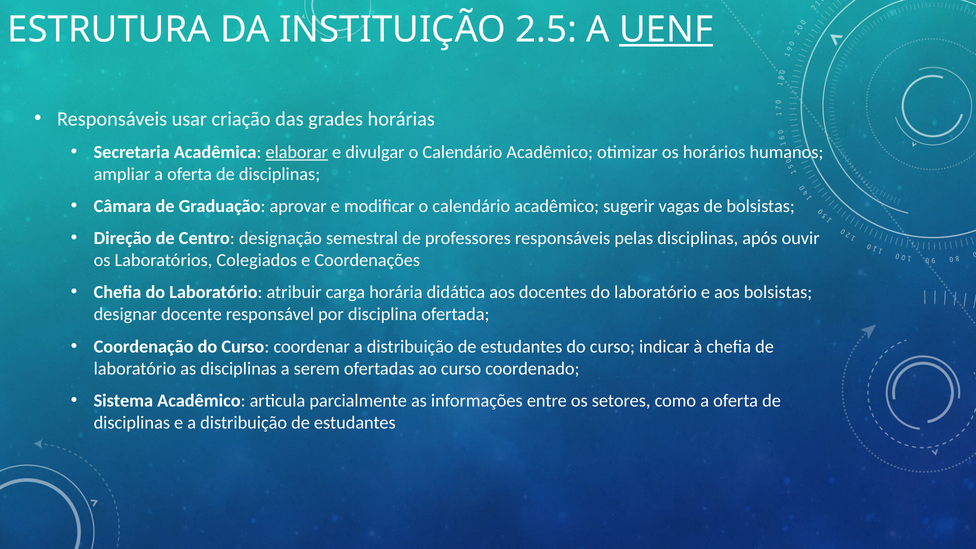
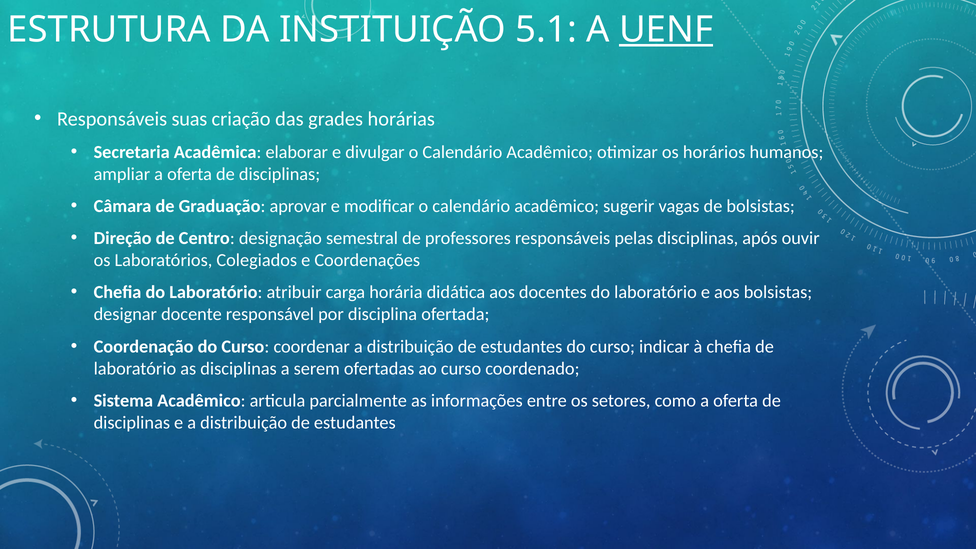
2.5: 2.5 -> 5.1 (546, 29)
usar: usar -> suas (189, 119)
elaborar underline: present -> none (297, 152)
